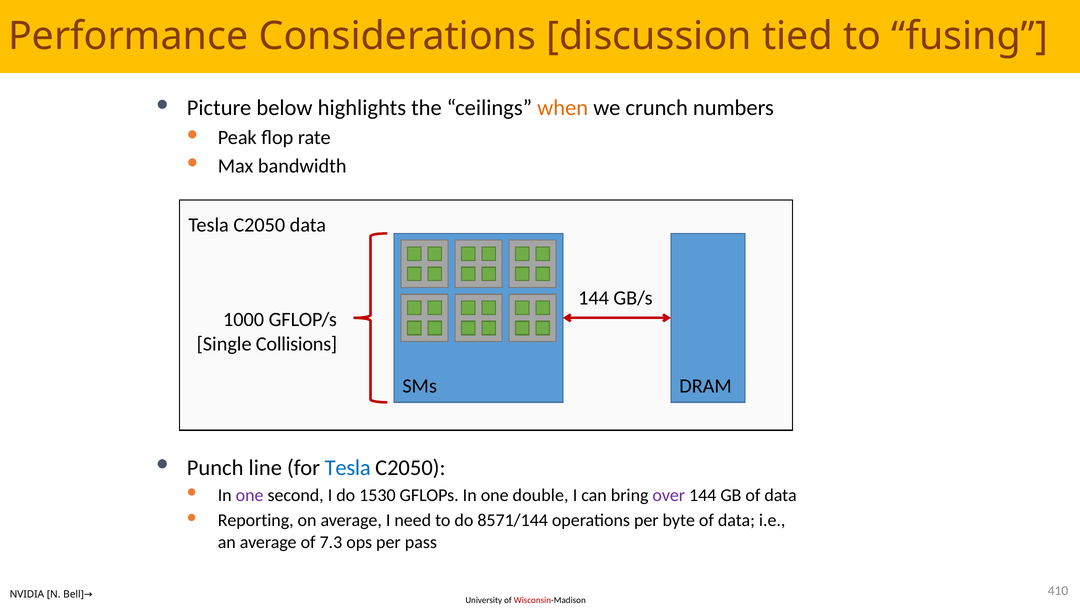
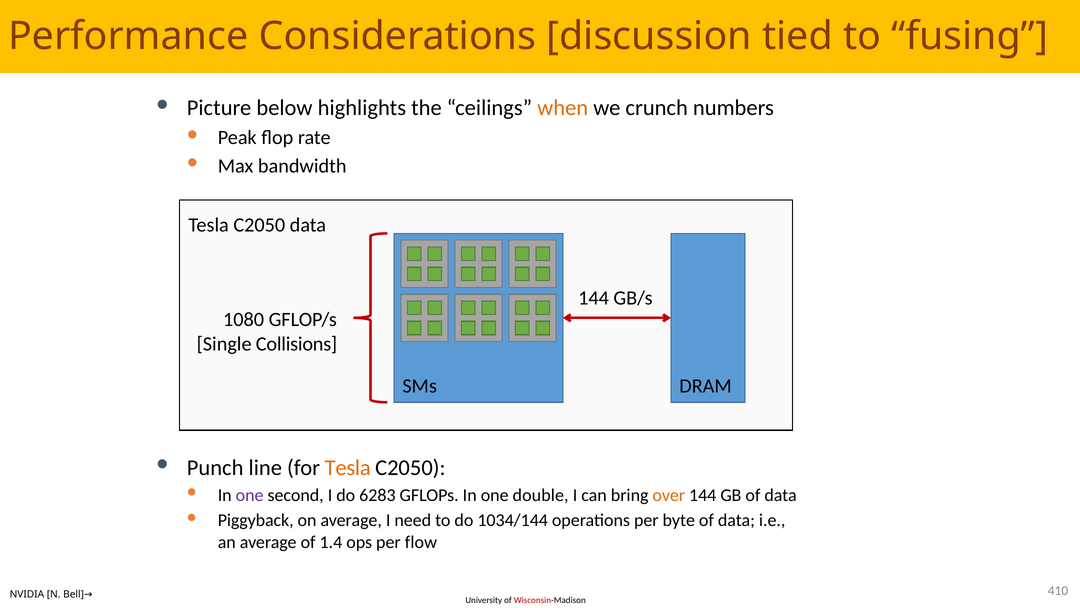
1000: 1000 -> 1080 (244, 319)
Tesla colour: blue -> orange (348, 467)
1530: 1530 -> 6283 (377, 495)
over colour: purple -> orange (669, 495)
Reporting: Reporting -> Piggyback (256, 520)
8571/144: 8571/144 -> 1034/144 (513, 520)
7.3: 7.3 -> 1.4 (331, 542)
pass: pass -> flow (421, 542)
